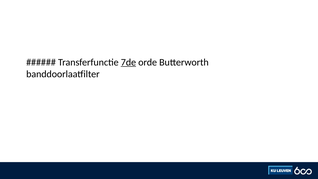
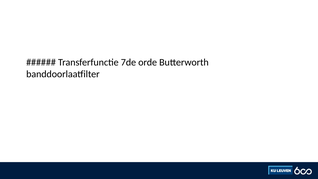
7de underline: present -> none (128, 62)
